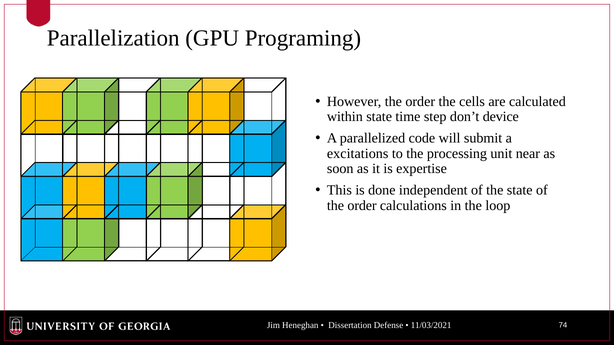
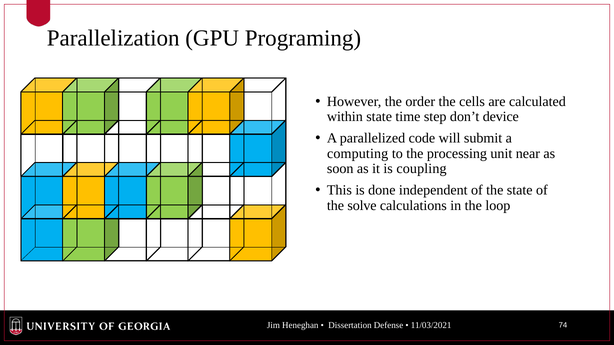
excitations: excitations -> computing (358, 154)
expertise: expertise -> coupling (421, 169)
order: order -> solve (362, 206)
